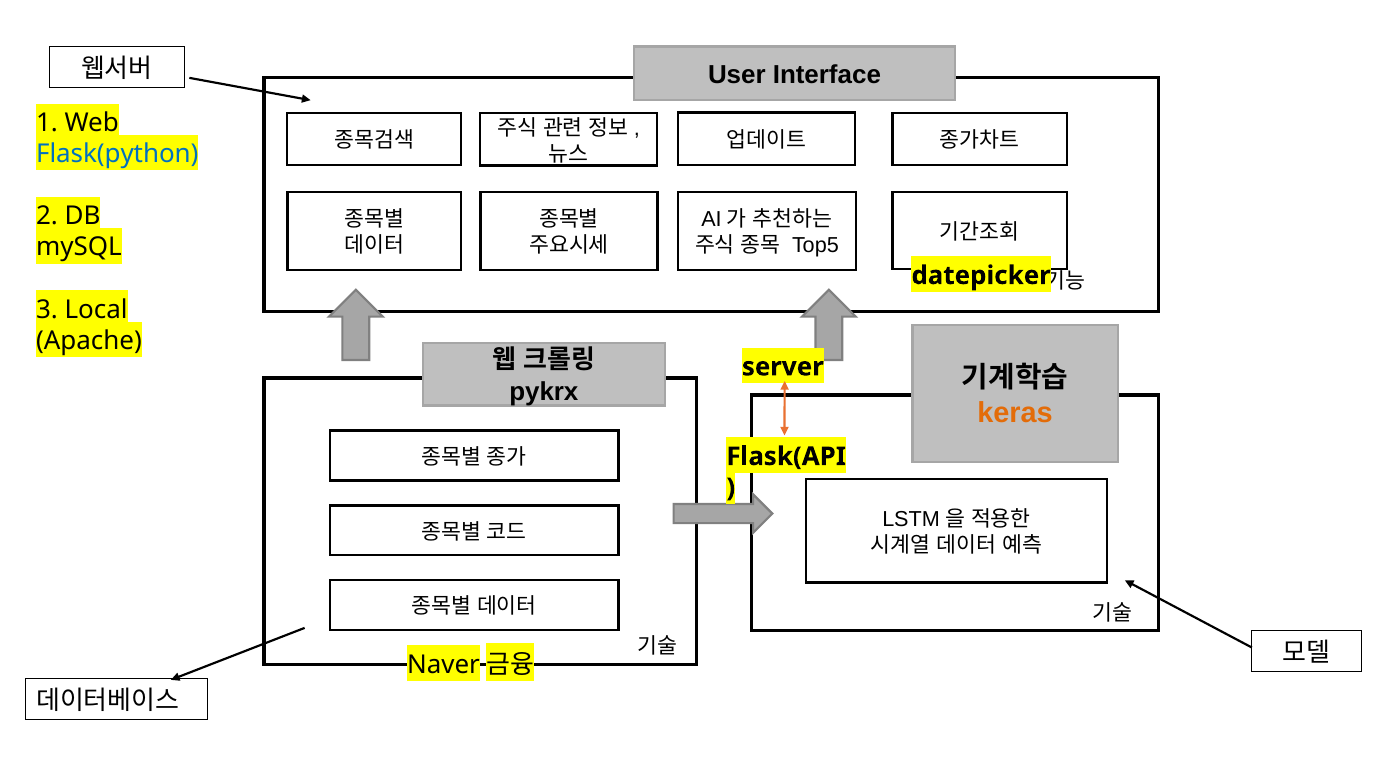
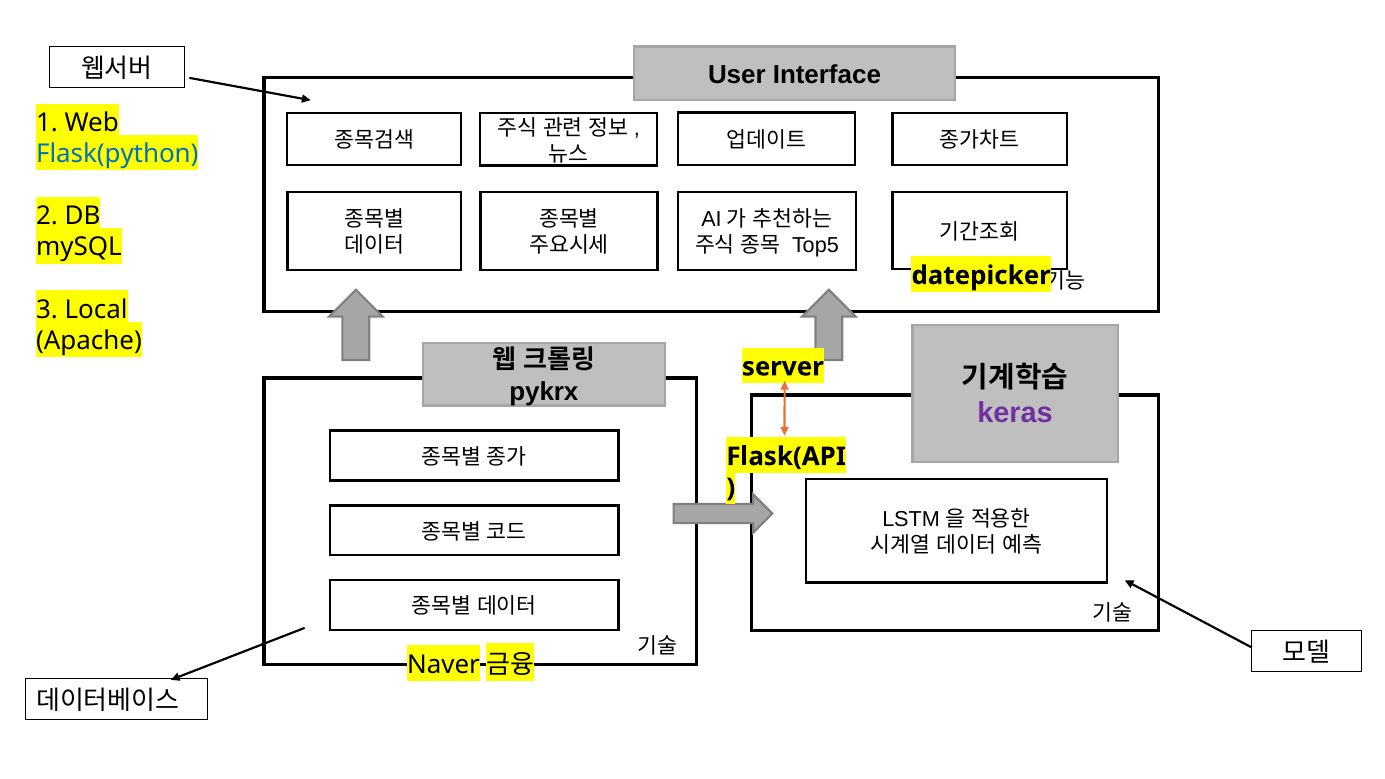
keras colour: orange -> purple (1015, 413)
